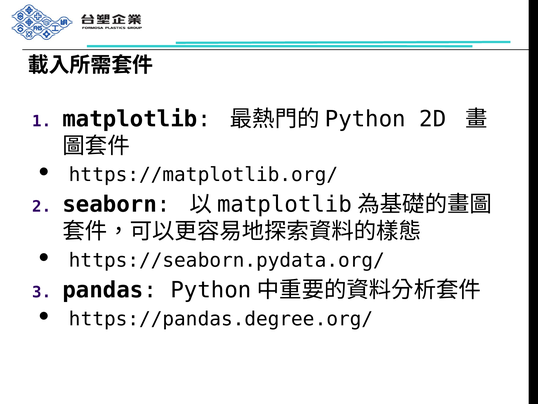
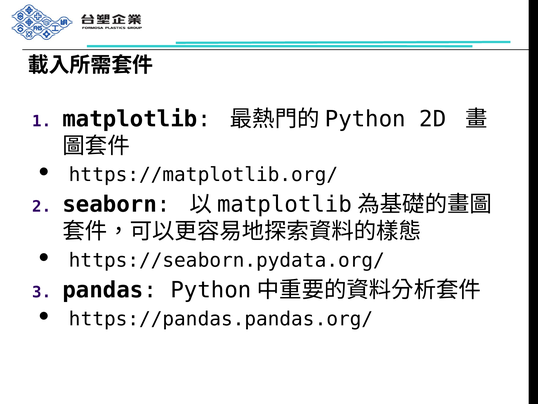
https://pandas.degree.org/: https://pandas.degree.org/ -> https://pandas.pandas.org/ (221, 319)
